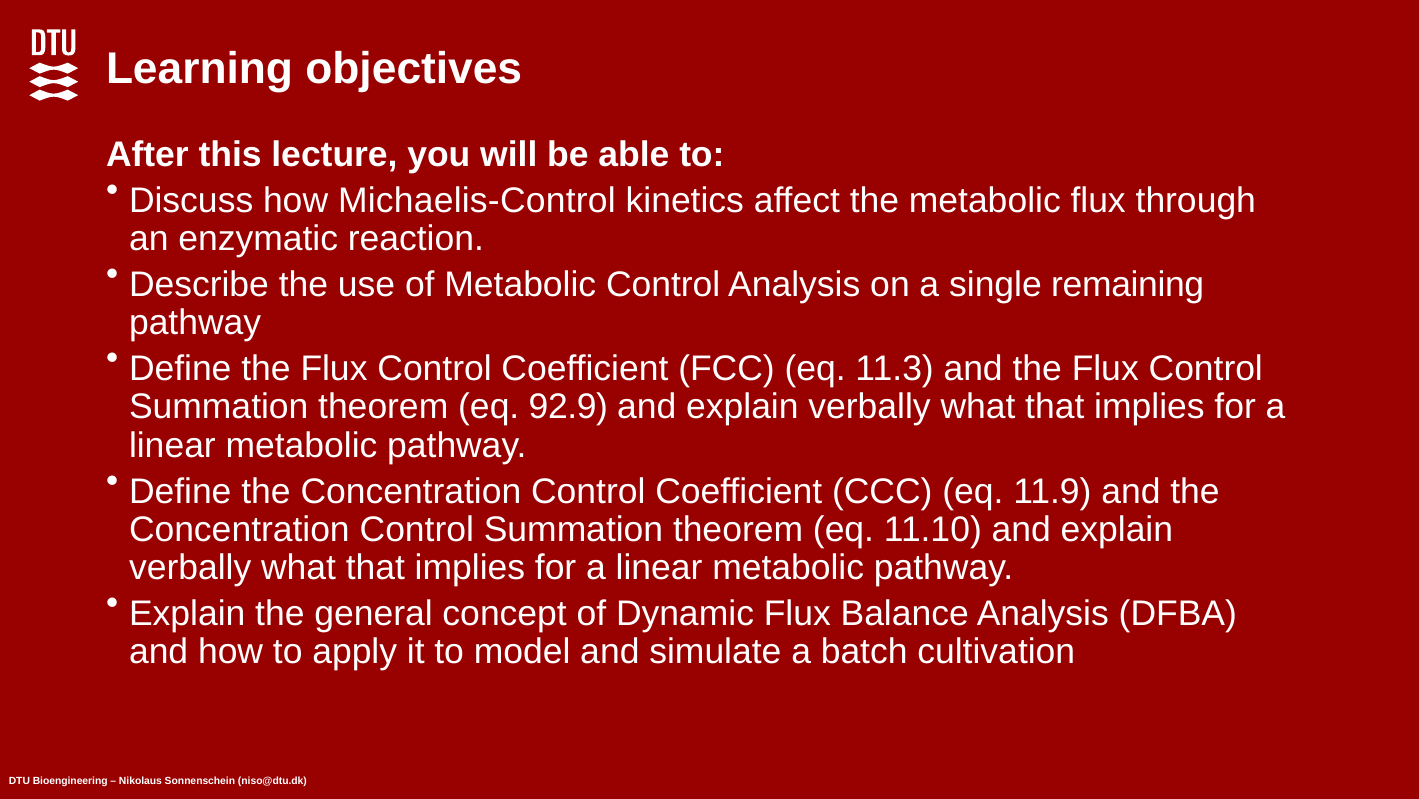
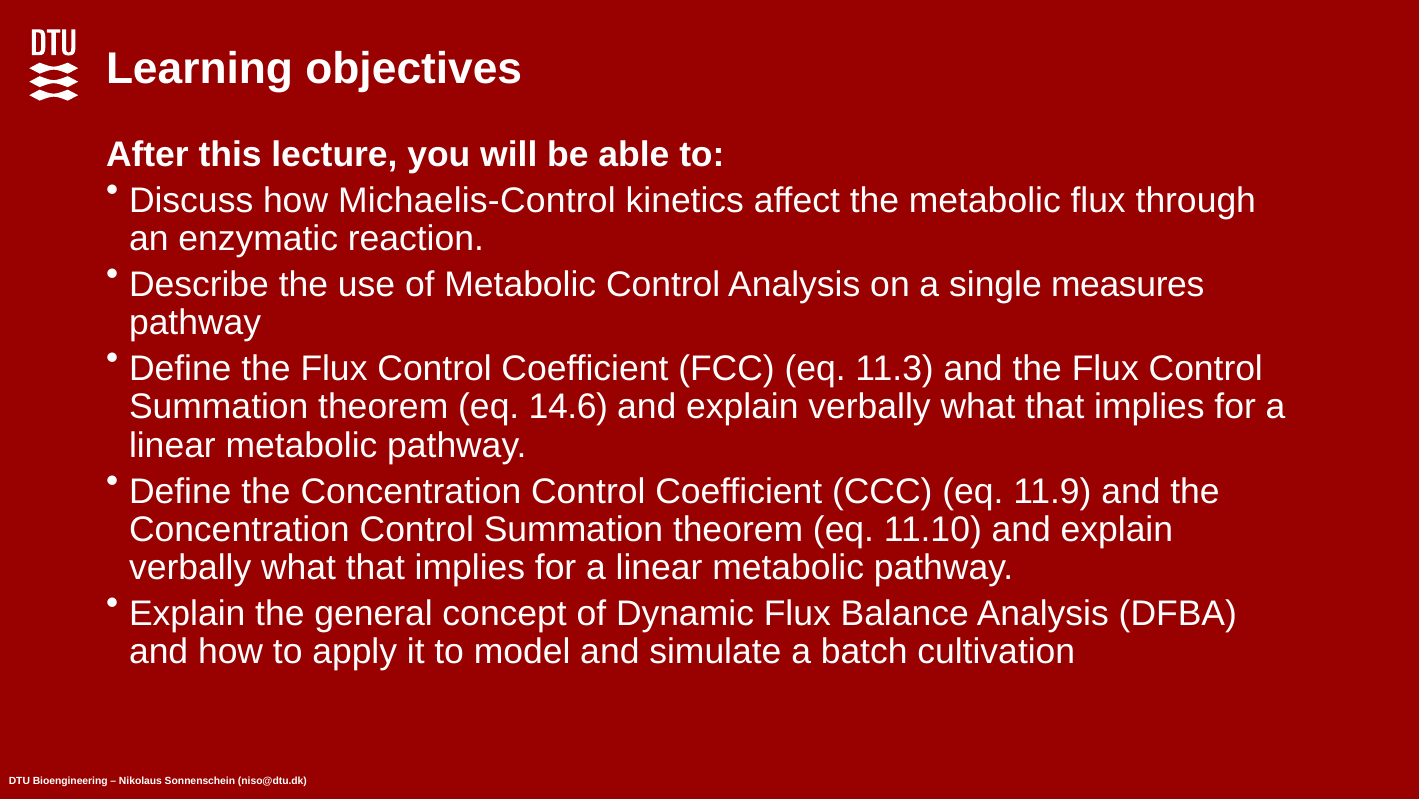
remaining: remaining -> measures (1128, 285)
92.9: 92.9 -> 14.6 (568, 407)
